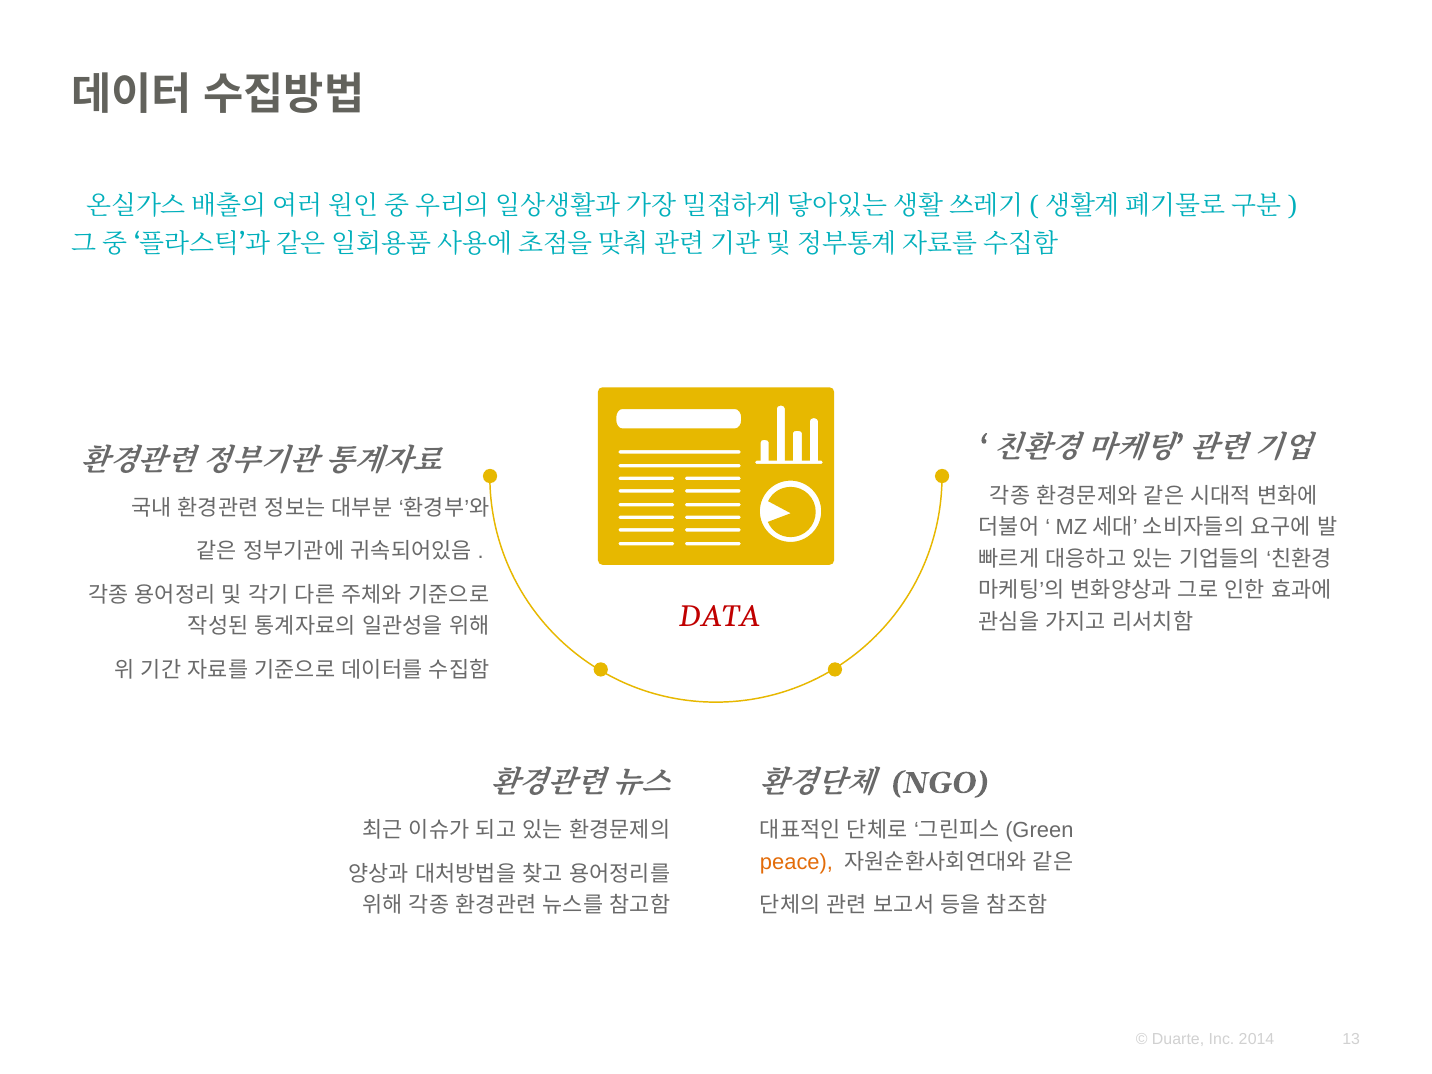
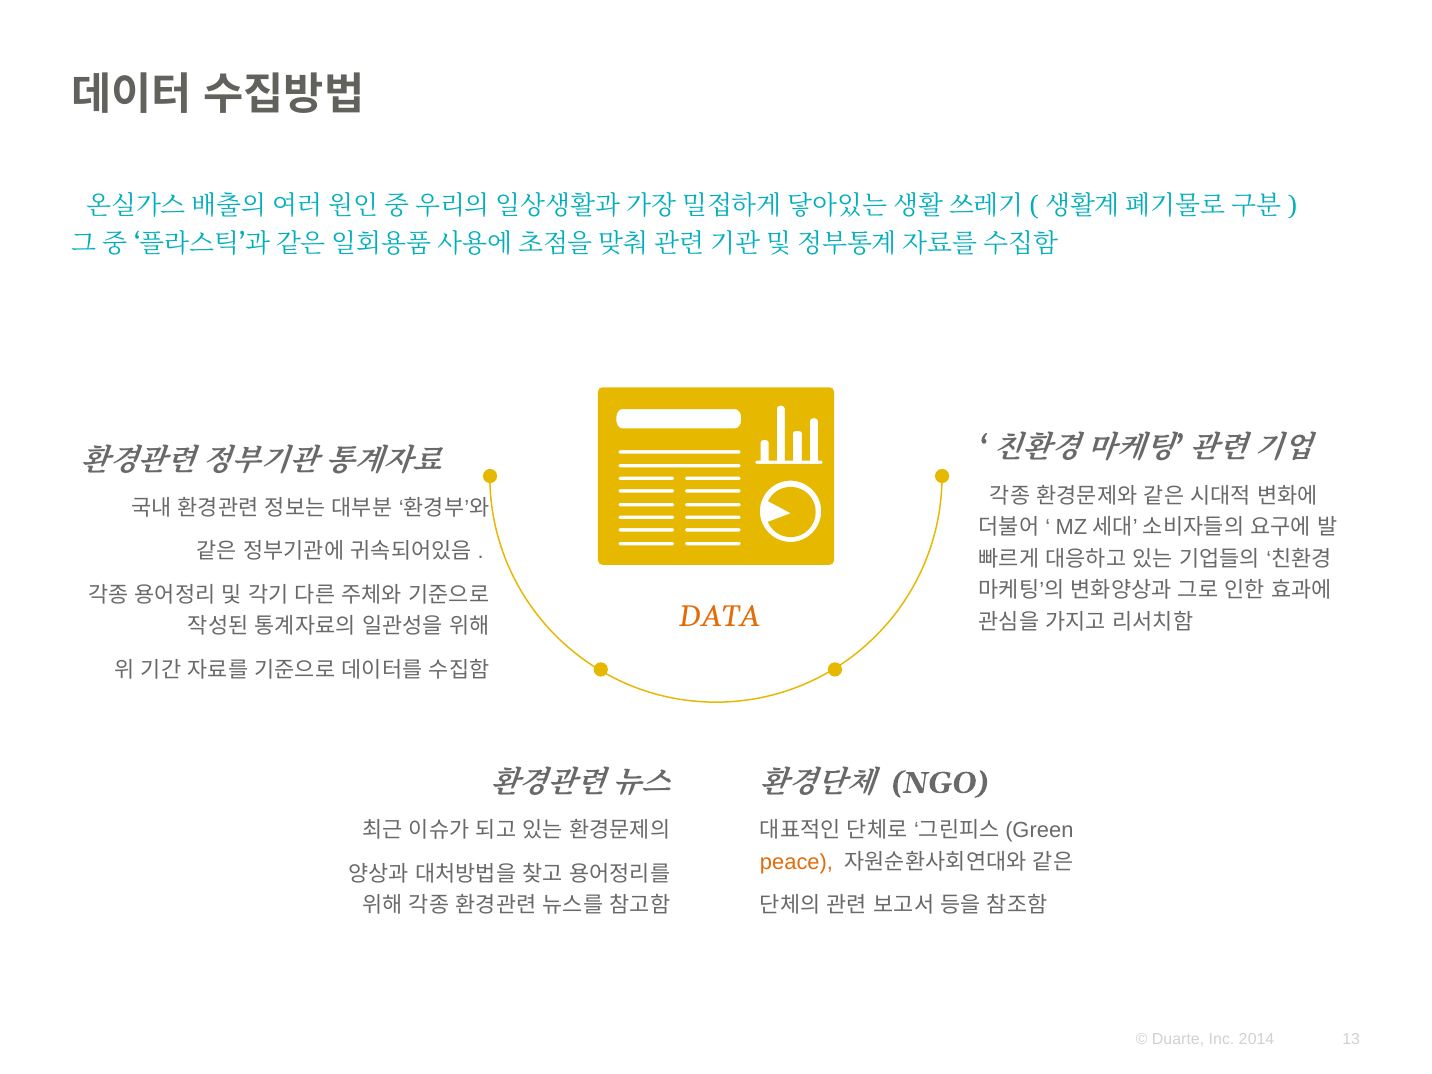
DATA colour: red -> orange (719, 617)
